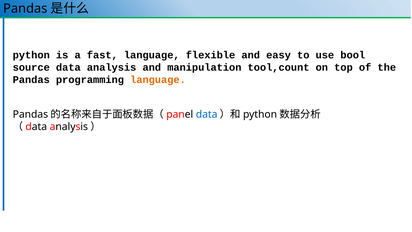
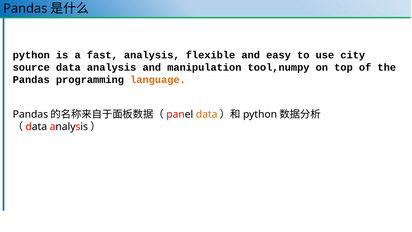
fast language: language -> analysis (152, 55)
bool: bool -> city (353, 55)
tool,count: tool,count -> tool,numpy (279, 67)
data colour: blue -> orange (207, 114)
